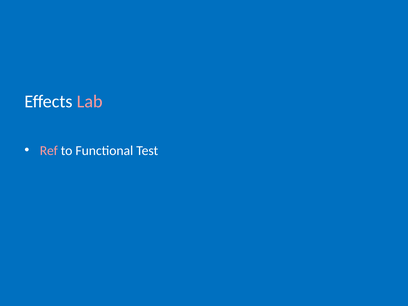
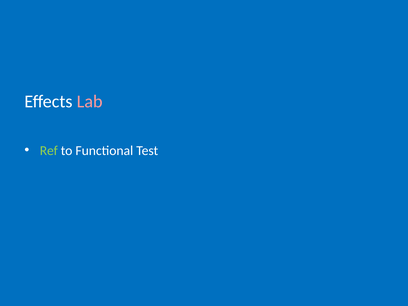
Ref colour: pink -> light green (49, 151)
